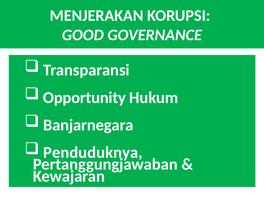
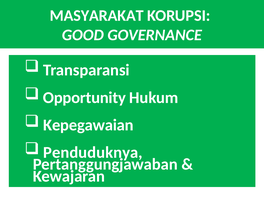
MENJERAKAN: MENJERAKAN -> MASYARAKAT (97, 16)
Banjarnegara: Banjarnegara -> Kepegawaian (88, 125)
